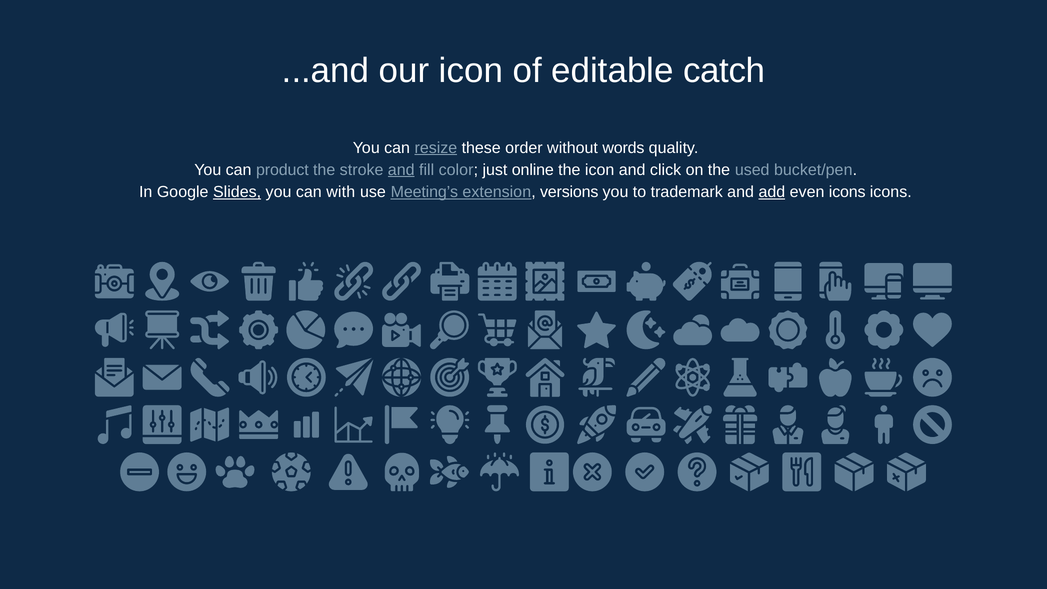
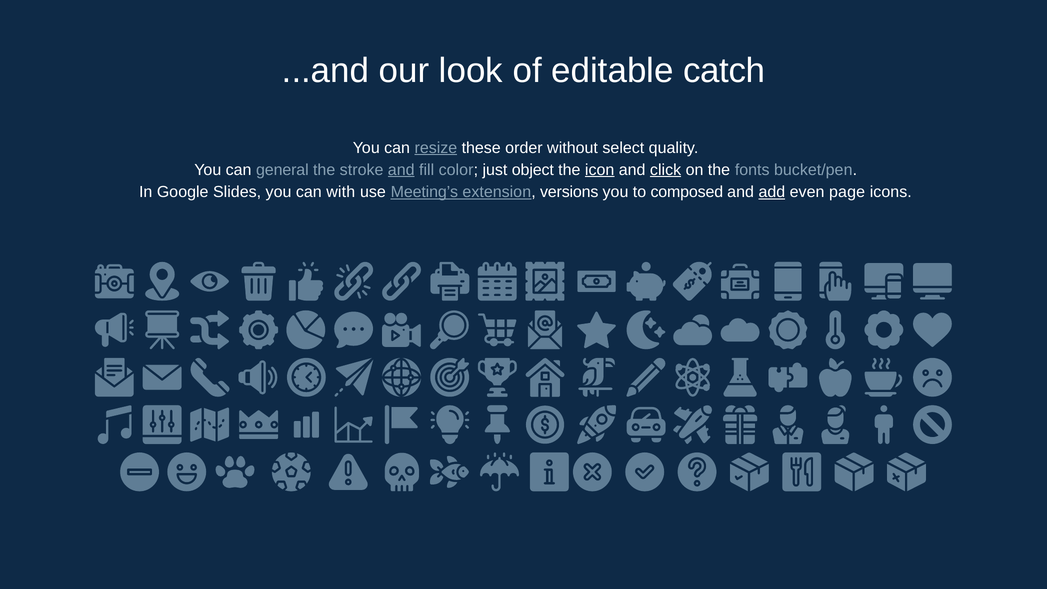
our icon: icon -> look (471, 71)
words: words -> select (623, 148)
product: product -> general (282, 170)
online: online -> object (533, 170)
icon underline: none -> present (600, 170)
click underline: none -> present (666, 170)
used: used -> fonts (752, 170)
Slides underline: present -> none (237, 192)
trademark: trademark -> composed (687, 192)
even icons: icons -> page (847, 192)
